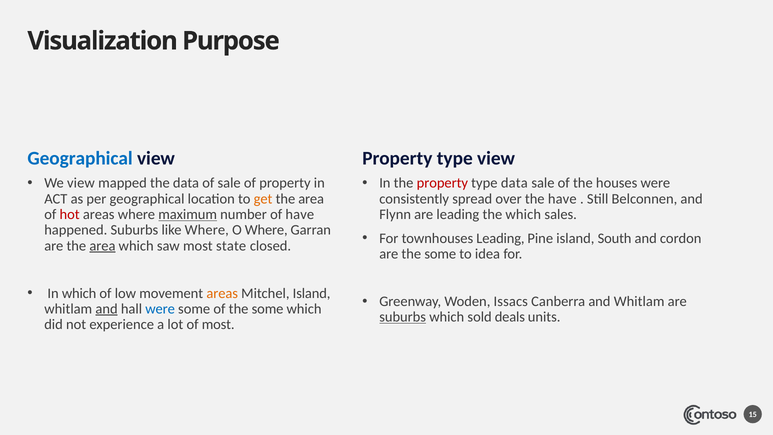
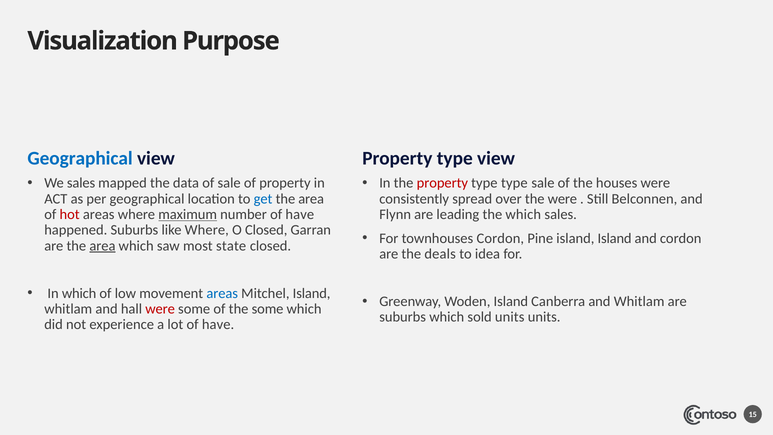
We view: view -> sales (81, 183)
type data: data -> type (514, 183)
get colour: orange -> blue (263, 199)
the have: have -> were (562, 199)
O Where: Where -> Closed (266, 230)
townhouses Leading: Leading -> Cordon (500, 238)
island South: South -> Island (615, 238)
are the some: some -> deals (440, 254)
areas colour: orange -> blue (222, 293)
Woden Issacs: Issacs -> Island (511, 301)
and underline: present -> none (107, 309)
were colour: blue -> red (160, 309)
suburbs underline: present -> none (403, 317)
sold deals: deals -> units (510, 317)
lot of most: most -> have (218, 324)
